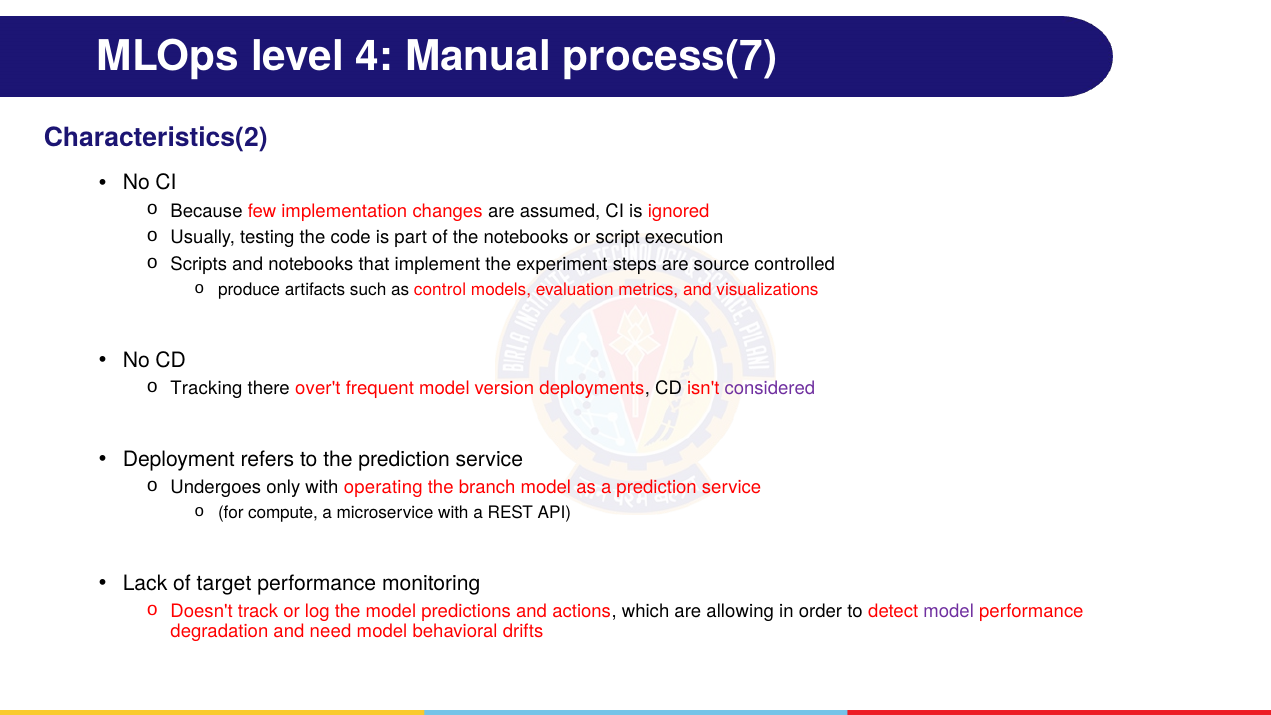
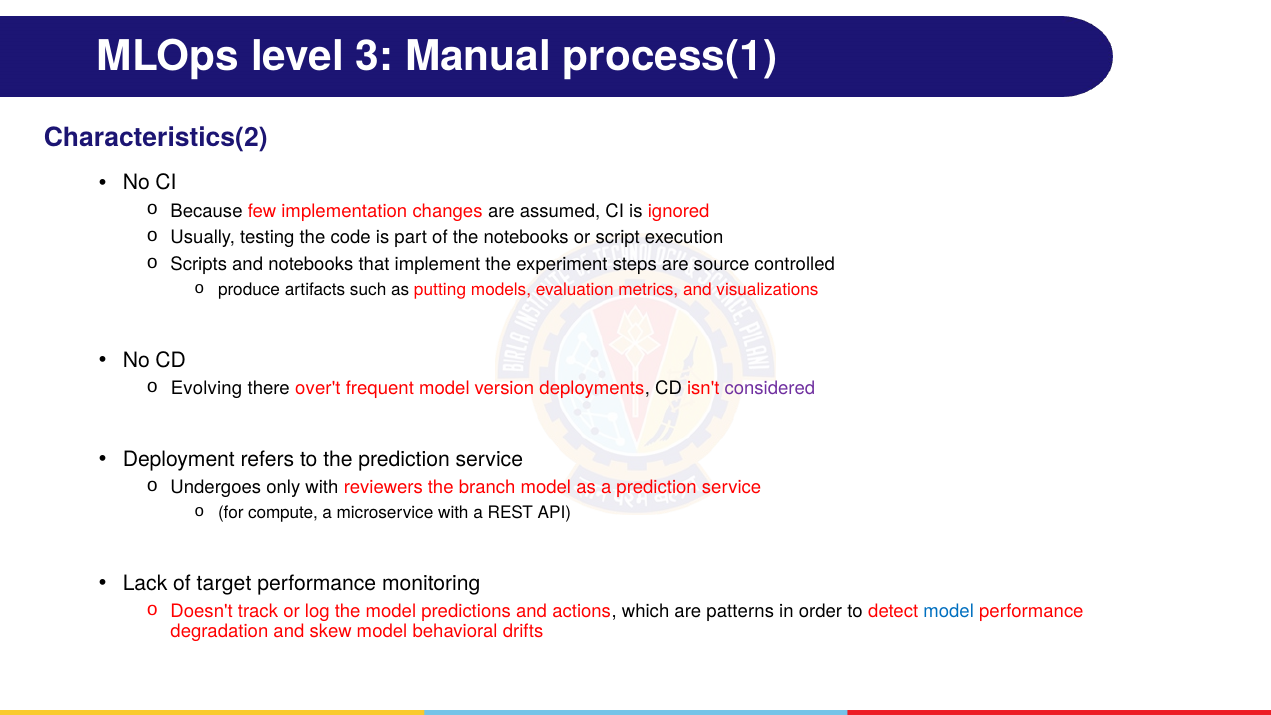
4: 4 -> 3 (374, 56)
process(7: process(7 -> process(1 (670, 56)
control: control -> putting (440, 290)
Tracking: Tracking -> Evolving (206, 388)
operating: operating -> reviewers (383, 487)
allowing: allowing -> patterns (740, 611)
model colour: purple -> blue (949, 611)
need: need -> skew (331, 631)
